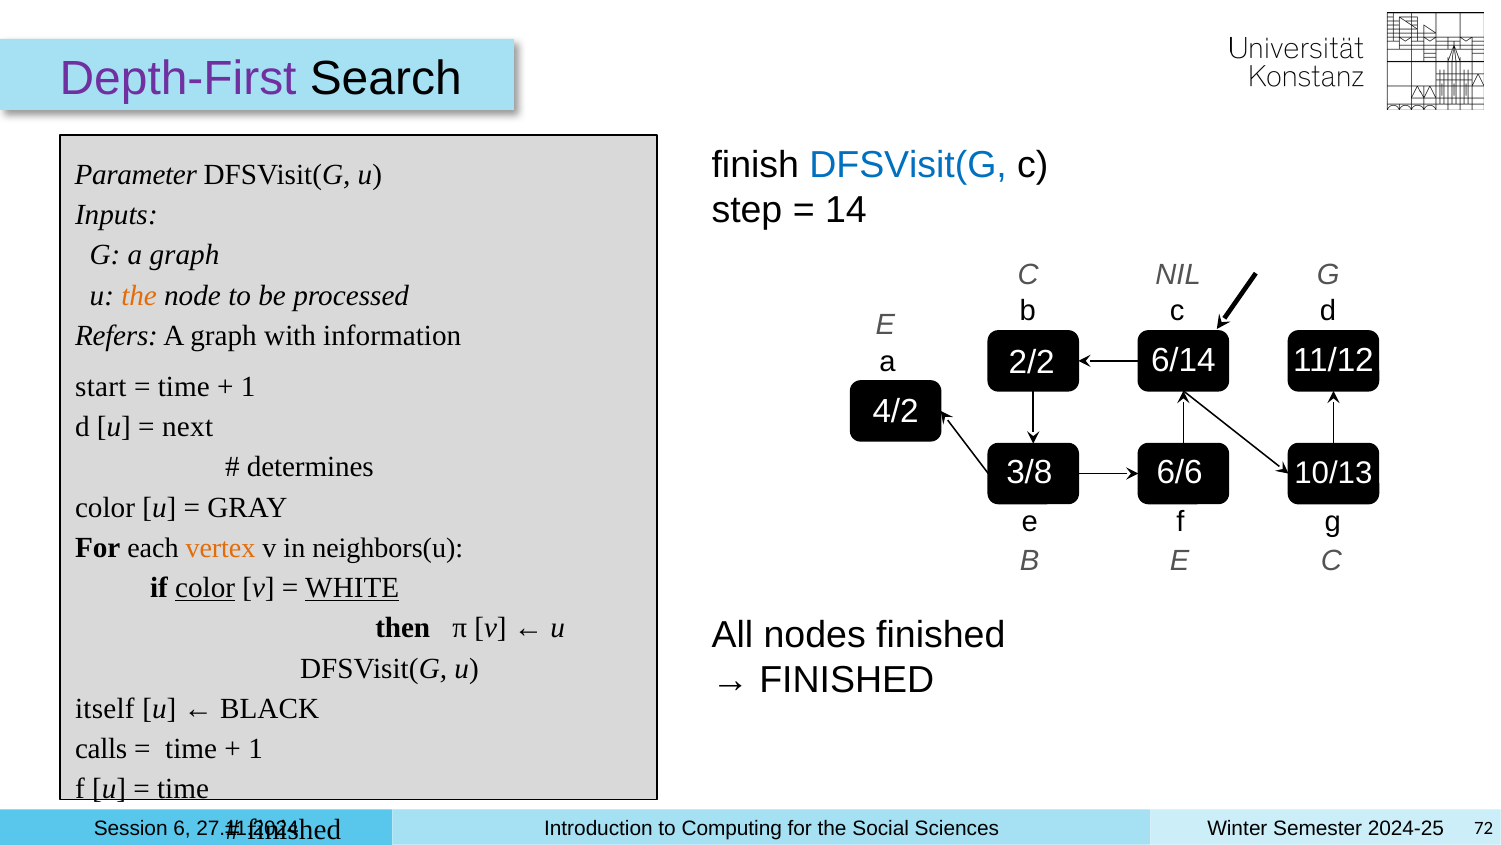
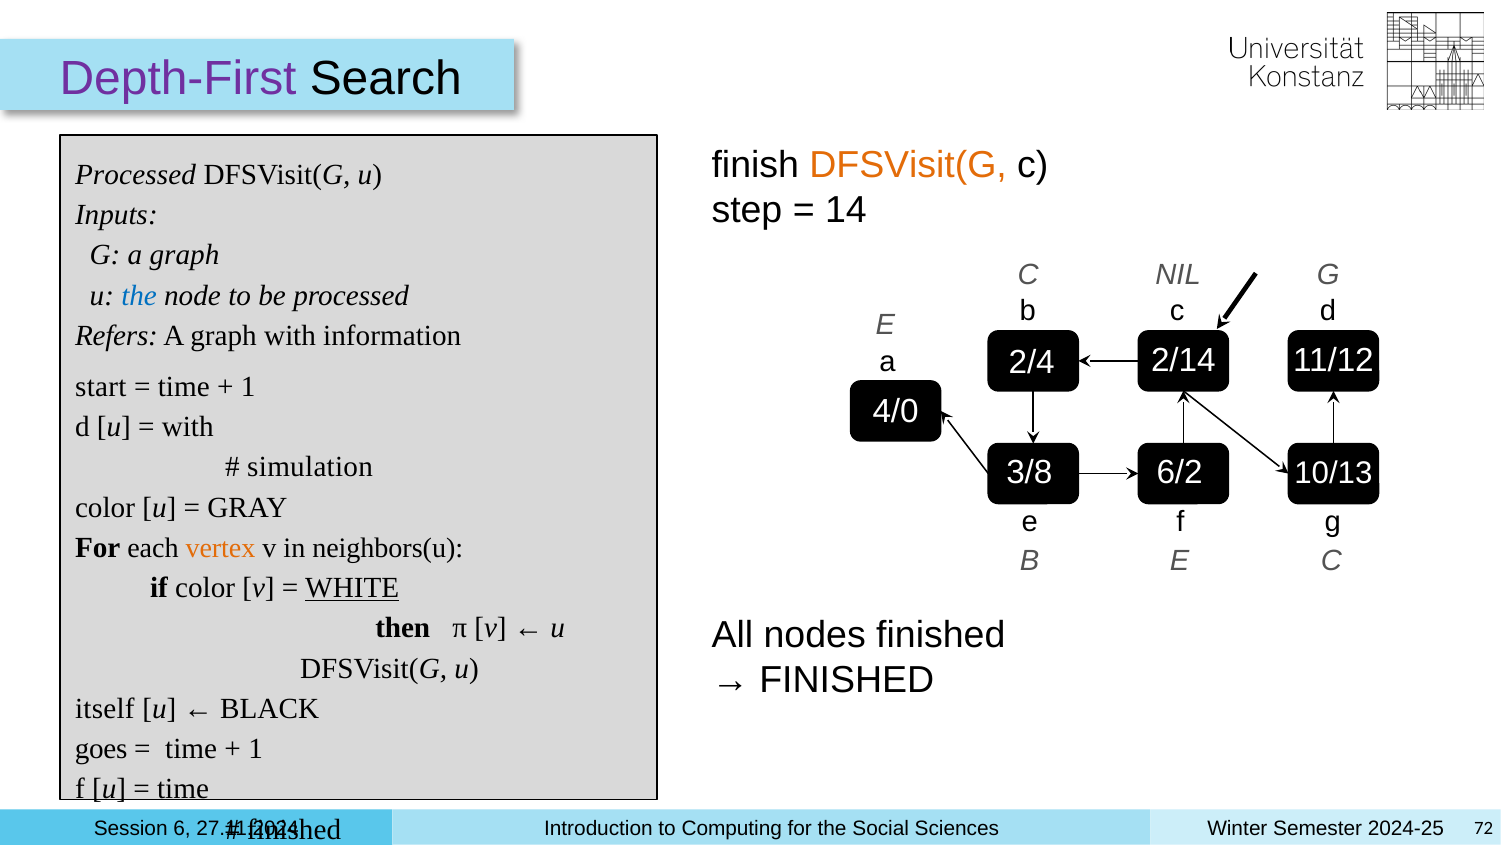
DFSVisit(G colour: blue -> orange (908, 165)
Parameter: Parameter -> Processed (136, 175)
the colour: orange -> blue (139, 295)
6/14: 6/14 -> 2/14 (1183, 360)
2/2: 2/2 -> 2/4 (1032, 362)
4/2: 4/2 -> 4/0 (896, 411)
next: next -> with (188, 426)
determines: determines -> simulation (310, 467)
6/6: 6/6 -> 6/2 (1180, 472)
color underline: present -> none (205, 587)
calls: calls -> goes (101, 748)
